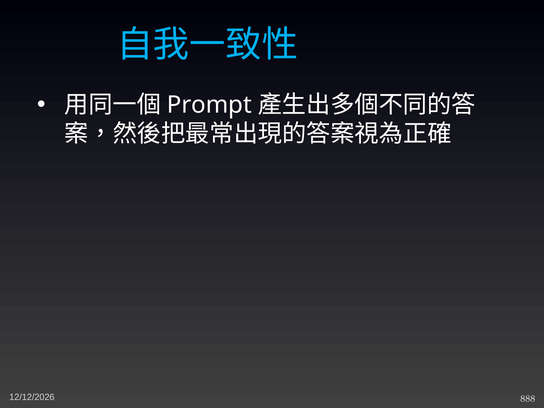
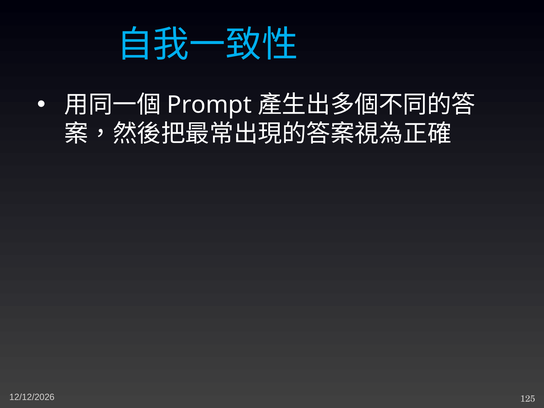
888: 888 -> 125 (528, 399)
